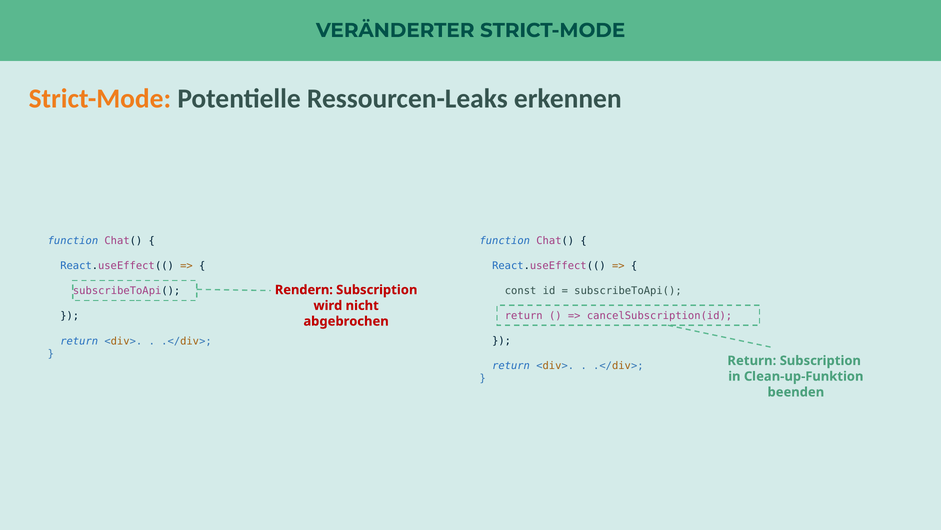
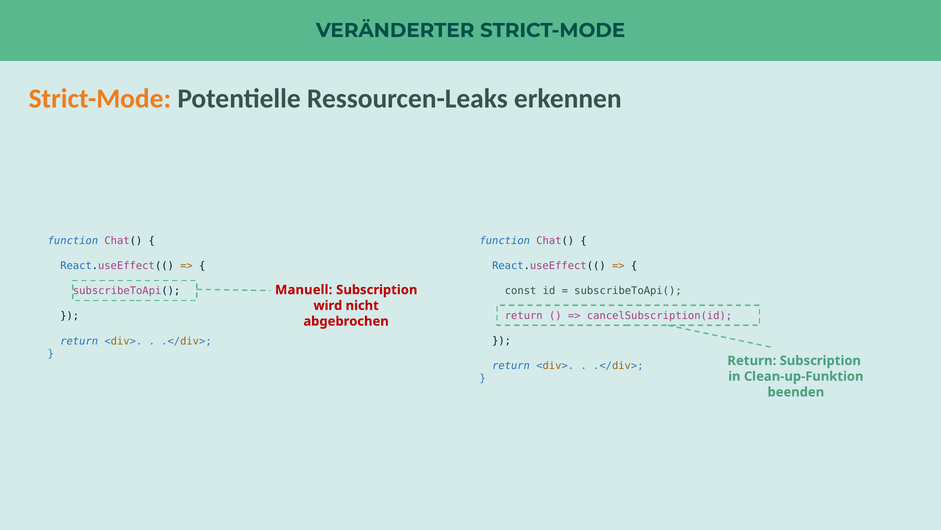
Rendern: Rendern -> Manuell (304, 290)
